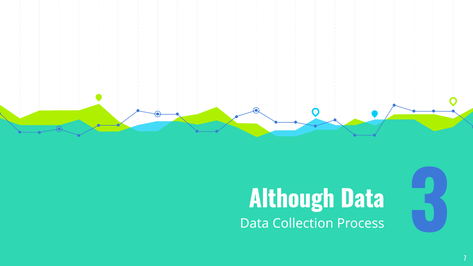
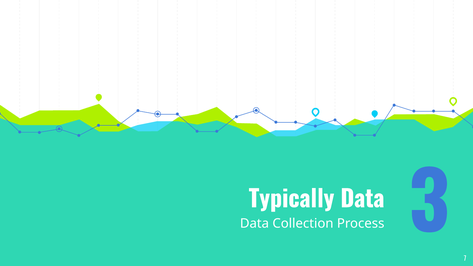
Although: Although -> Typically (292, 200)
